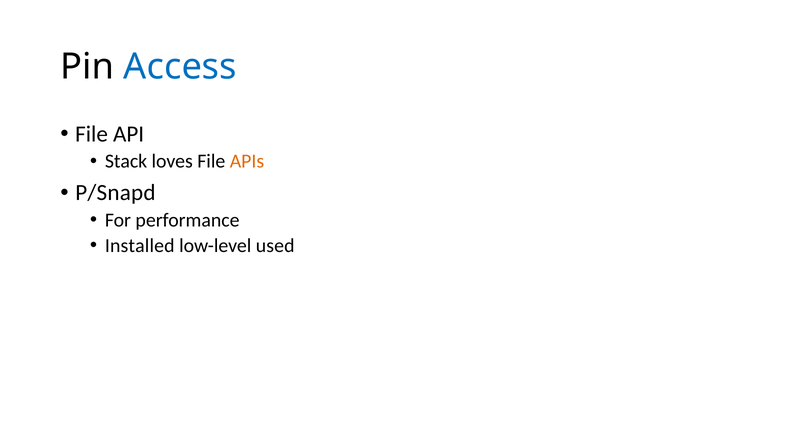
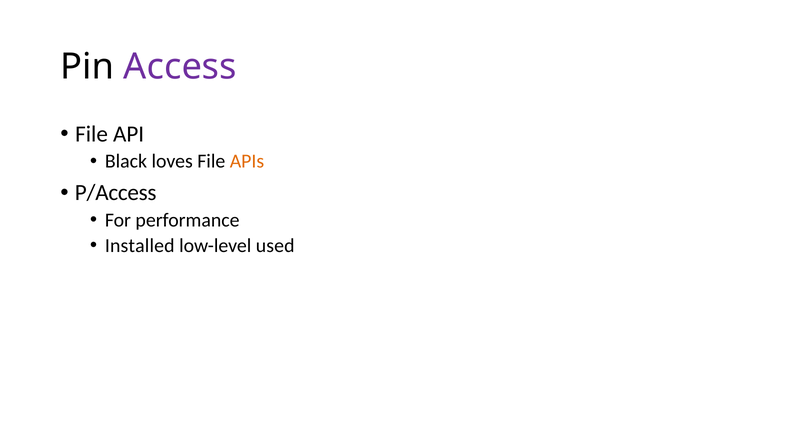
Access colour: blue -> purple (180, 67)
Stack: Stack -> Black (126, 161)
P/Snapd: P/Snapd -> P/Access (116, 193)
